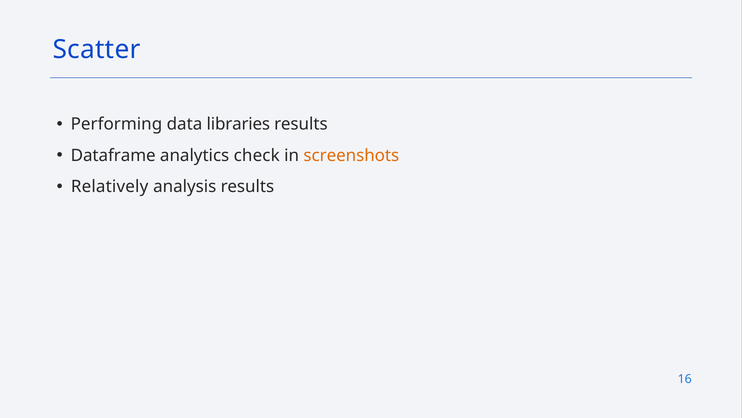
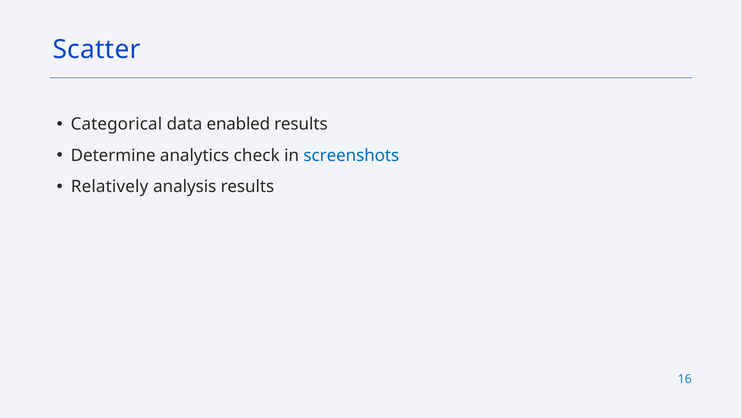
Performing: Performing -> Categorical (116, 124)
libraries: libraries -> enabled (238, 124)
Dataframe: Dataframe -> Determine (113, 155)
screenshots colour: orange -> blue (351, 155)
